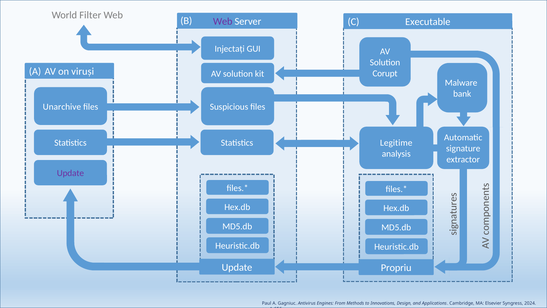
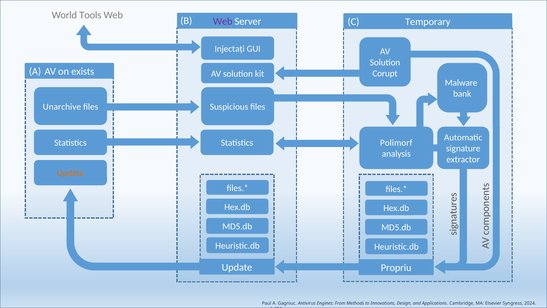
Filter: Filter -> Tools (90, 15)
Executable: Executable -> Temporary (428, 22)
viruși: viruși -> exists (83, 71)
Legitime: Legitime -> Polimorf (396, 143)
Update colour: purple -> orange (70, 173)
